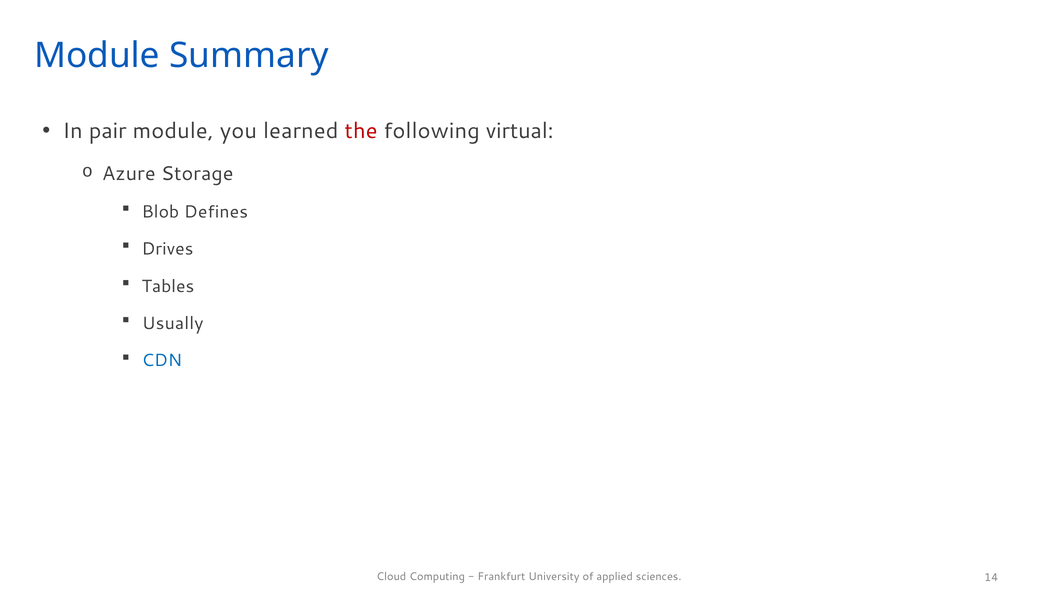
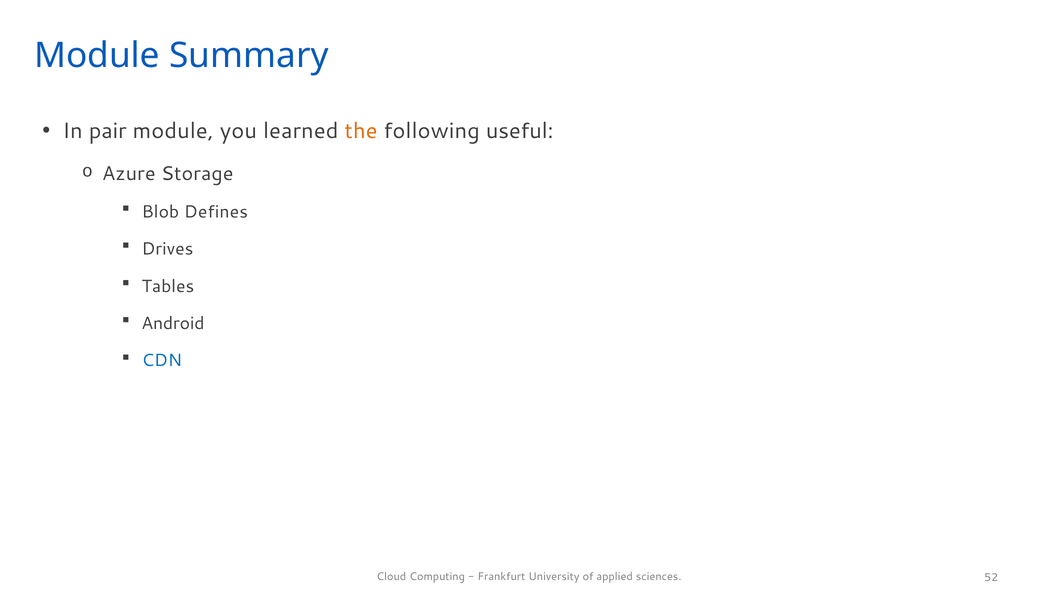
the colour: red -> orange (361, 131)
virtual: virtual -> useful (520, 131)
Usually: Usually -> Android (173, 324)
14: 14 -> 52 (991, 577)
